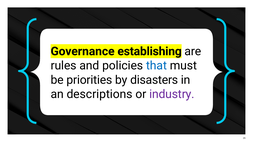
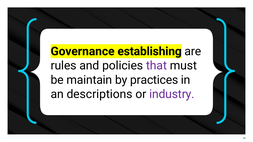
that colour: blue -> purple (157, 66)
priorities: priorities -> maintain (89, 80)
disasters: disasters -> practices (154, 80)
